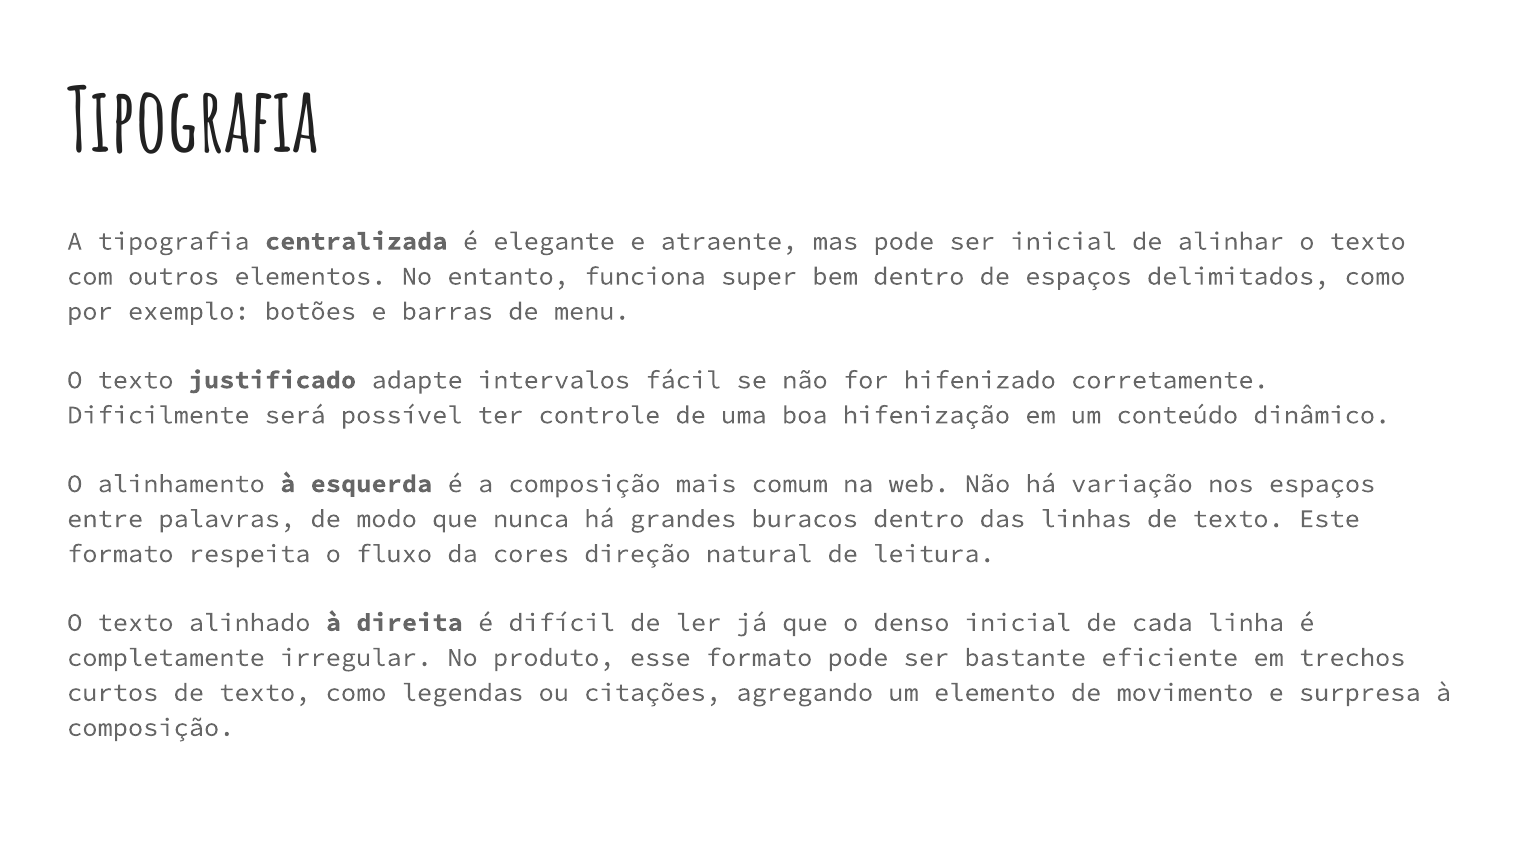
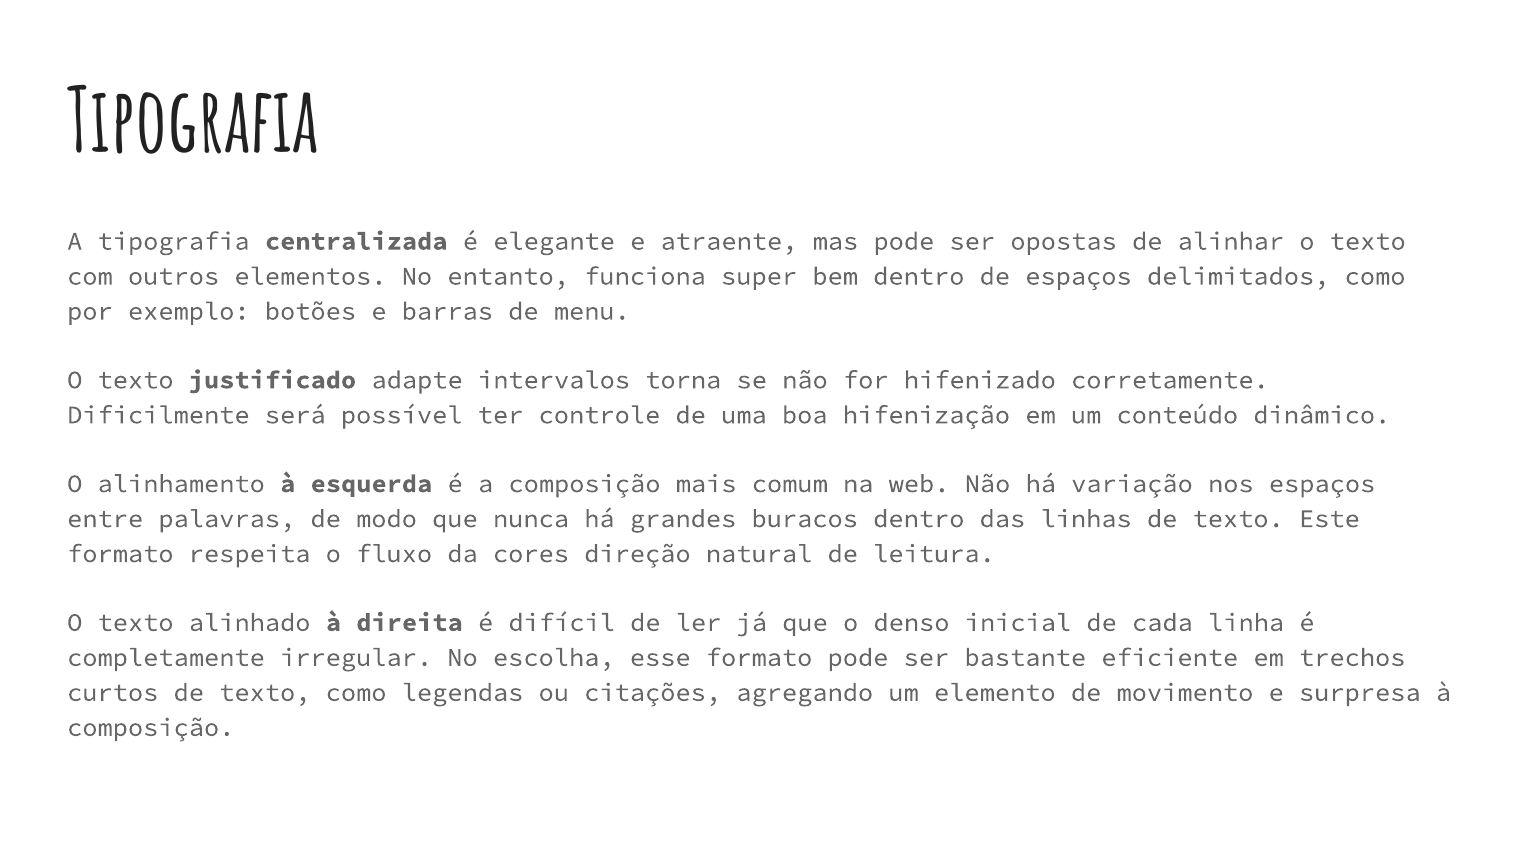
ser inicial: inicial -> opostas (1064, 241)
fácil: fácil -> torna (683, 380)
produto: produto -> escolha (554, 658)
